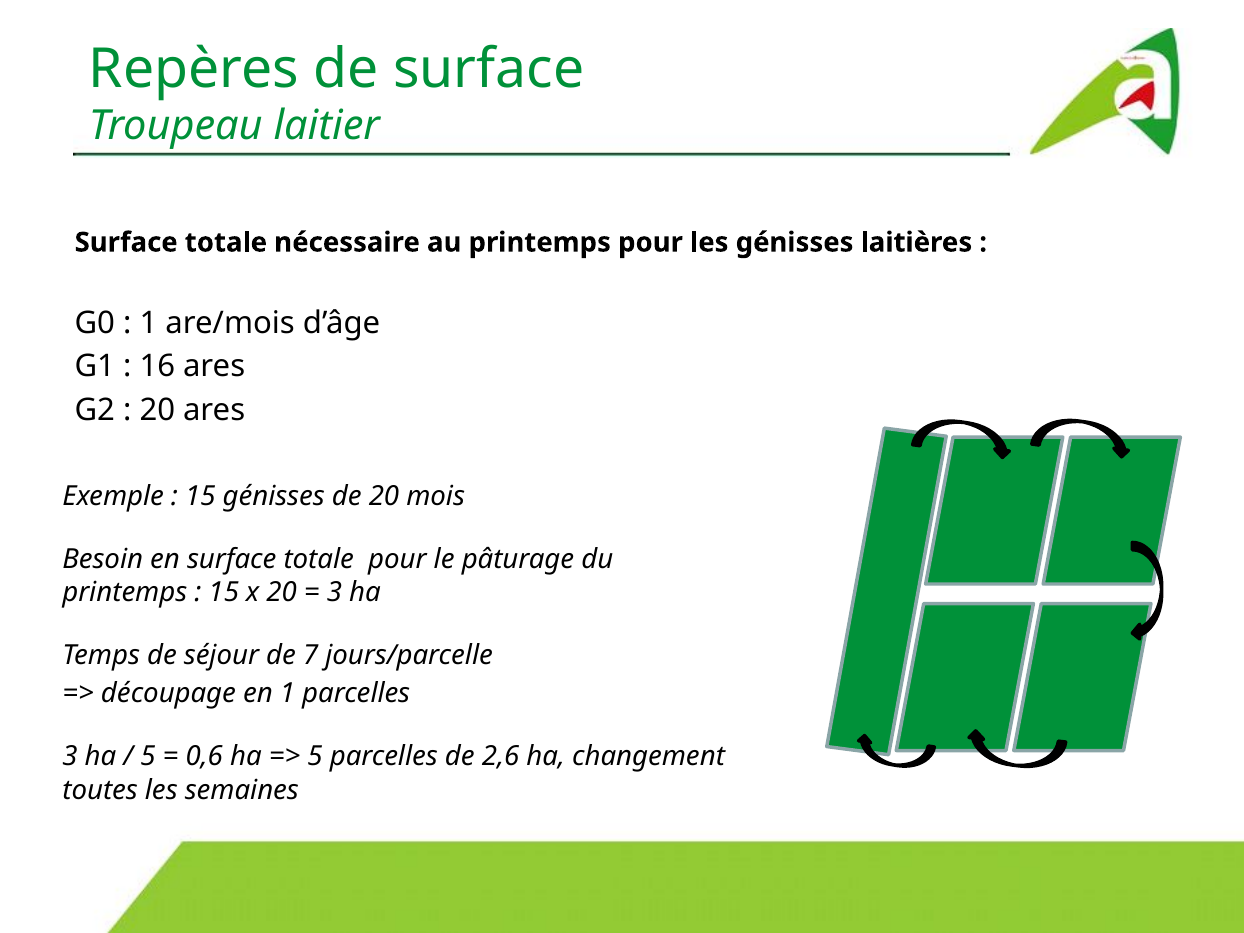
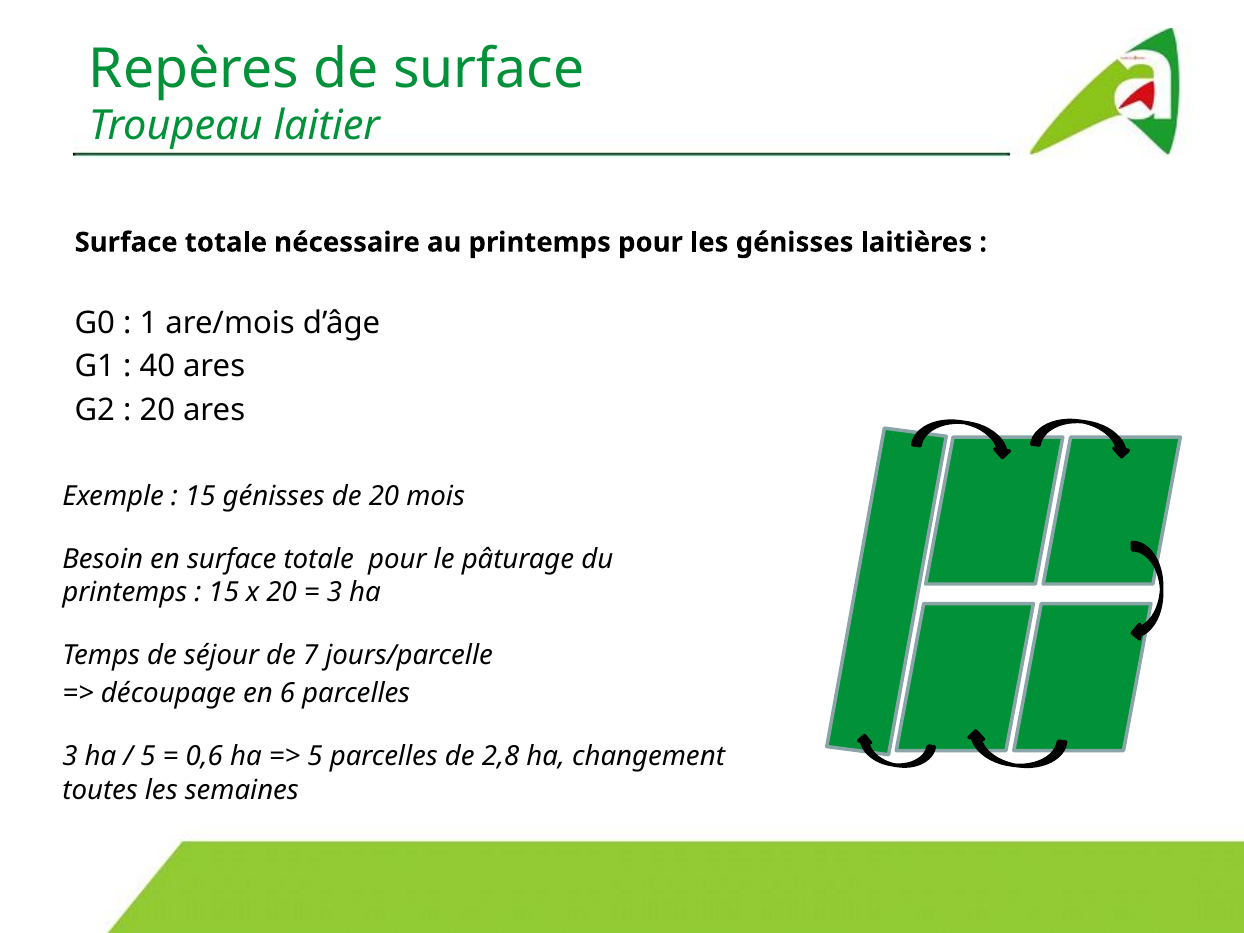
16: 16 -> 40 (157, 366)
en 1: 1 -> 6 (287, 694)
2,6: 2,6 -> 2,8 (501, 757)
